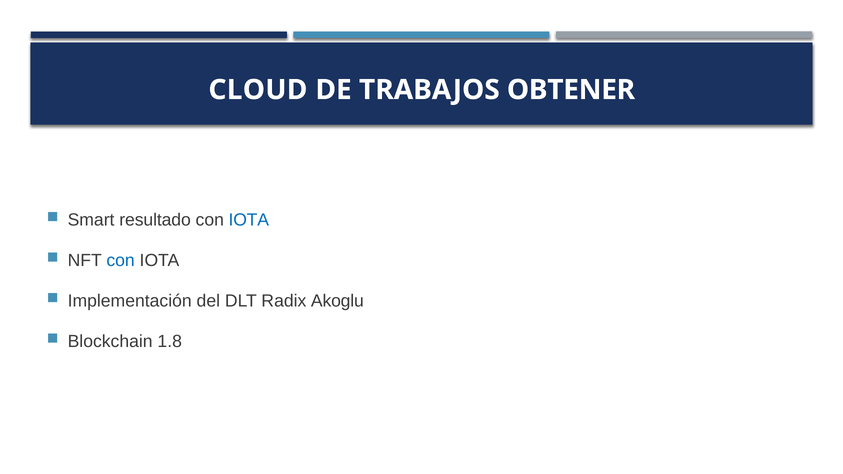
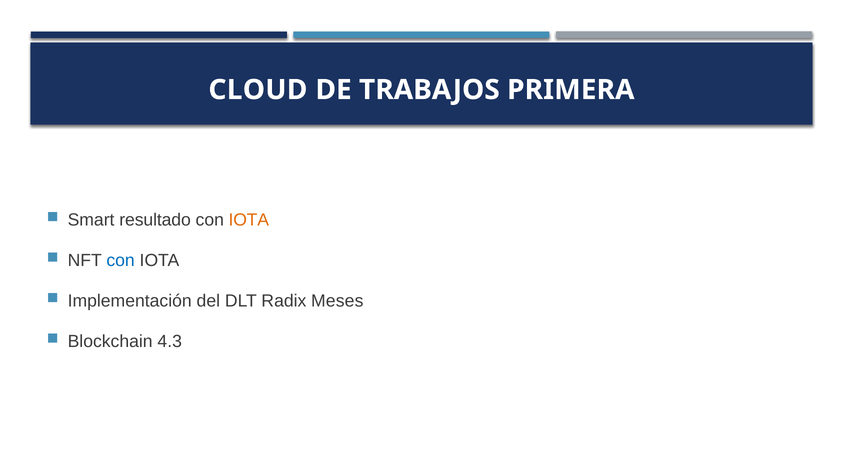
OBTENER: OBTENER -> PRIMERA (571, 90)
IOTA colour: blue -> orange (249, 220)
Akoglu: Akoglu -> Meses (337, 301)
1.8: 1.8 -> 4.3 (170, 342)
